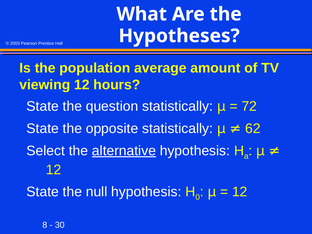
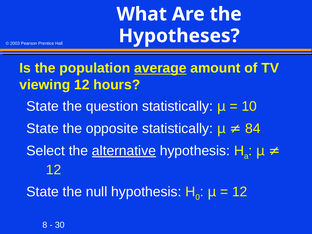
average underline: none -> present (160, 68)
72: 72 -> 10 (249, 106)
62: 62 -> 84 (253, 129)
